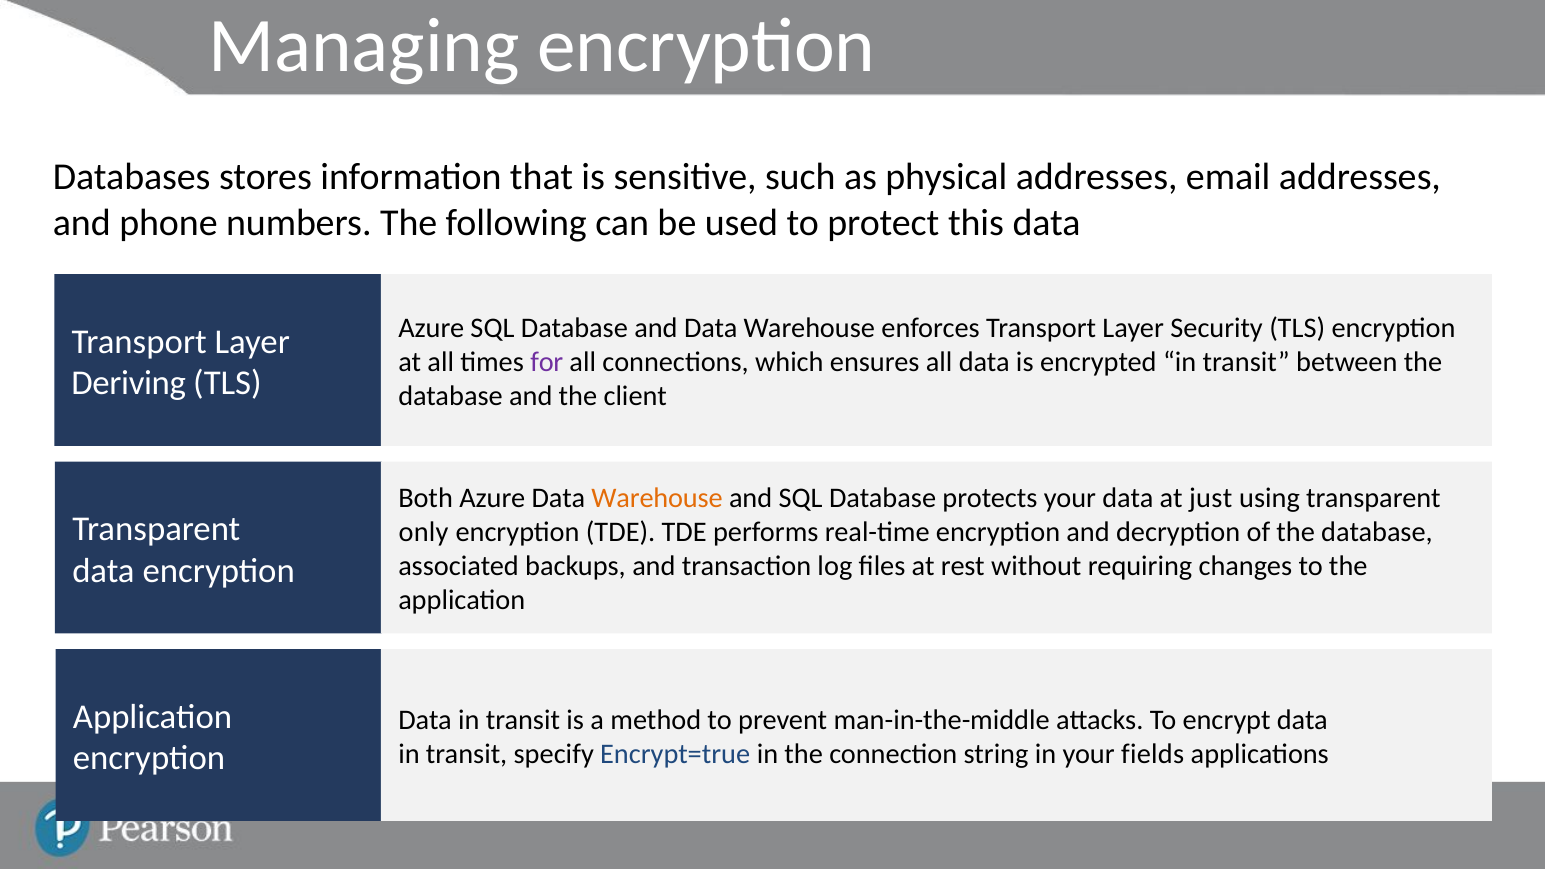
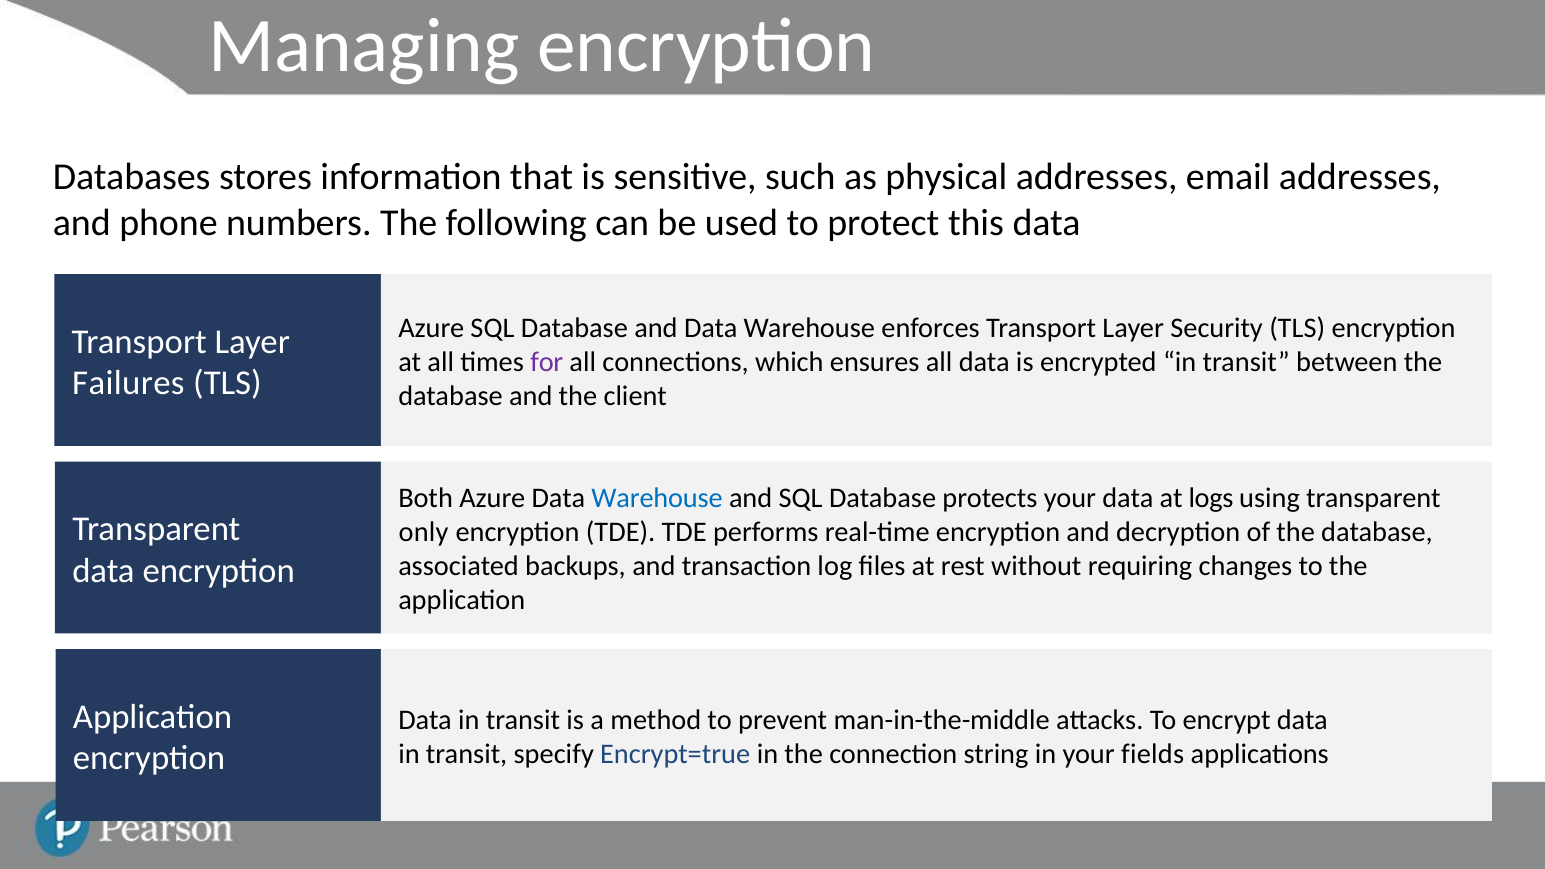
Deriving: Deriving -> Failures (128, 383)
Warehouse colour: orange -> blue (657, 498)
just: just -> logs (1211, 498)
